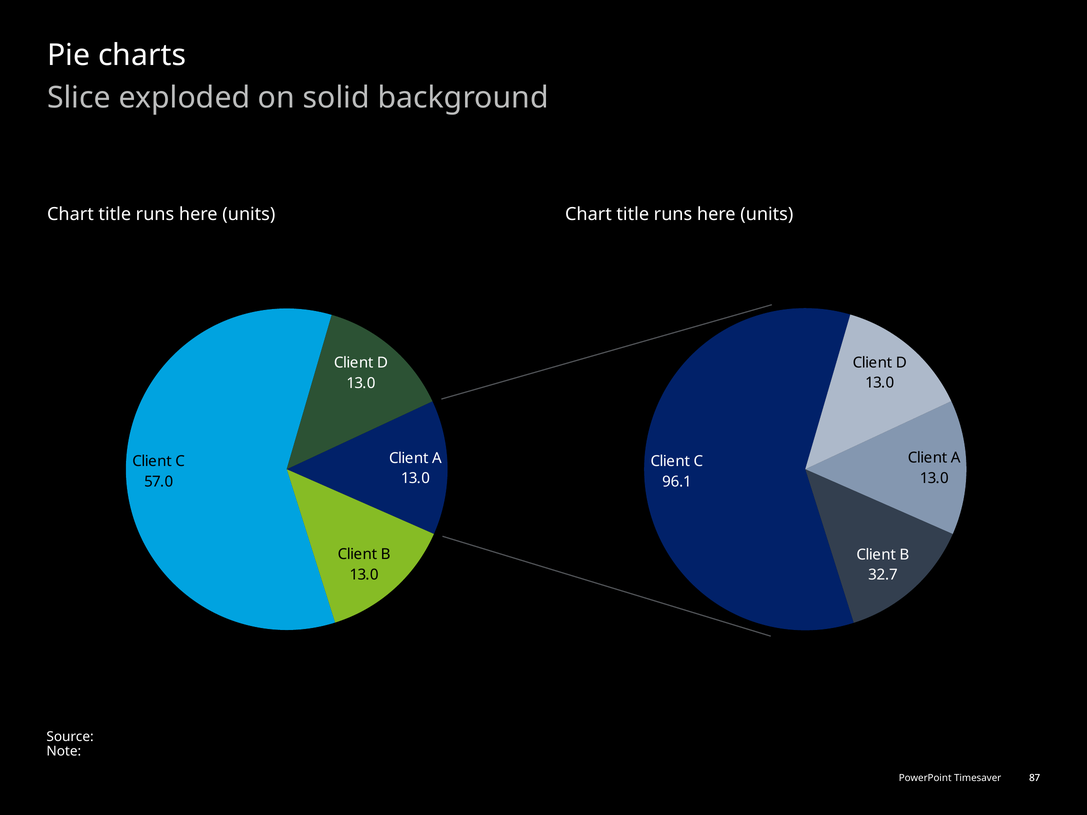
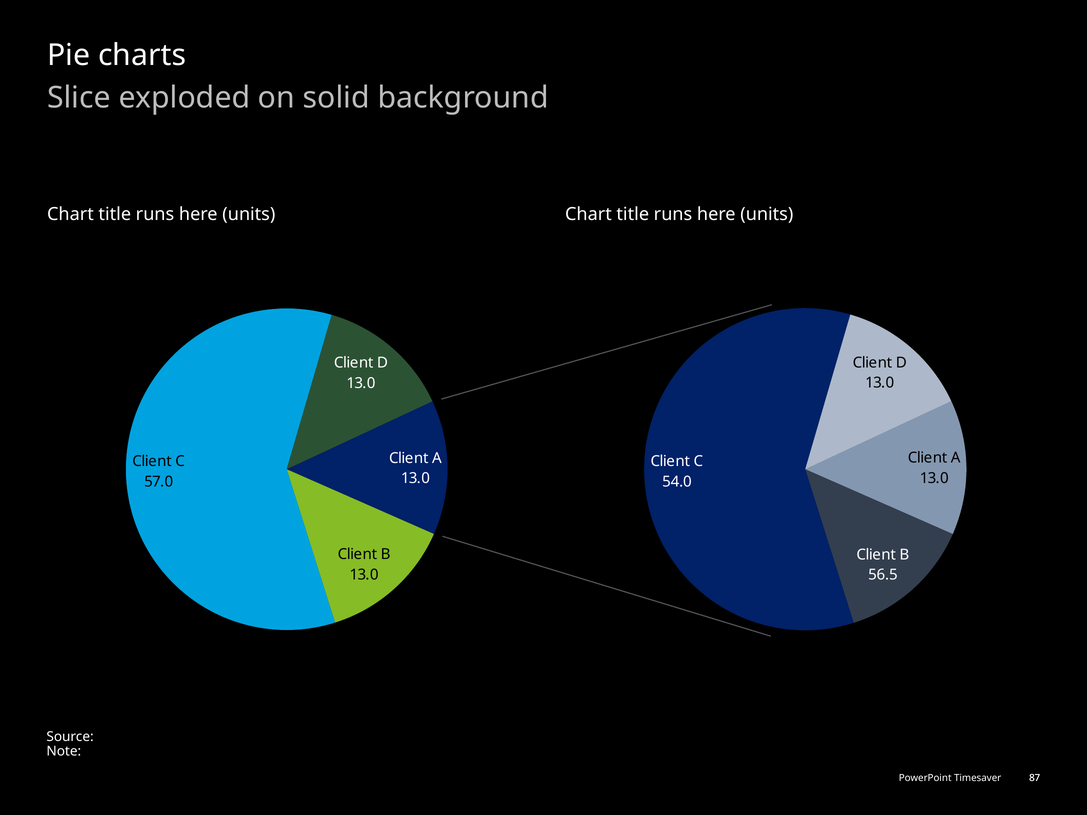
96.1: 96.1 -> 54.0 (677, 482)
32.7: 32.7 -> 56.5 (883, 575)
